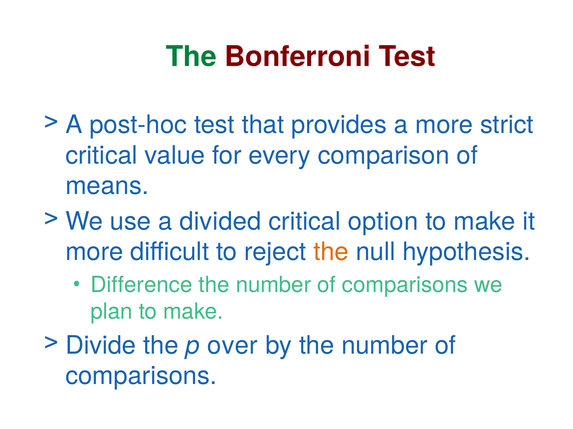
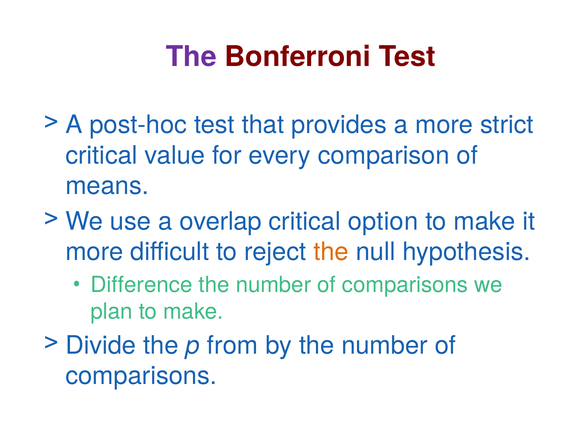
The colour: green -> purple (191, 57)
divided: divided -> overlap (221, 222)
over: over -> from (233, 346)
